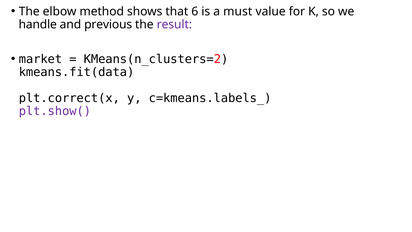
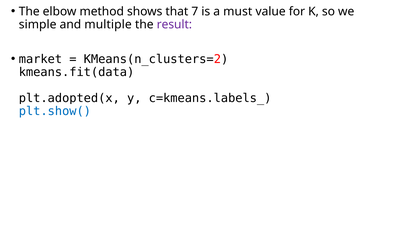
6: 6 -> 7 (195, 11)
handle: handle -> simple (38, 24)
previous: previous -> multiple (108, 24)
plt.correct(x: plt.correct(x -> plt.adopted(x (69, 98)
plt.show( colour: purple -> blue (55, 111)
